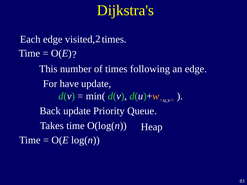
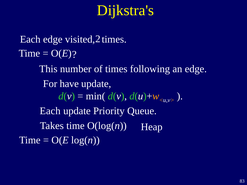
Back: Back -> Each (50, 111)
